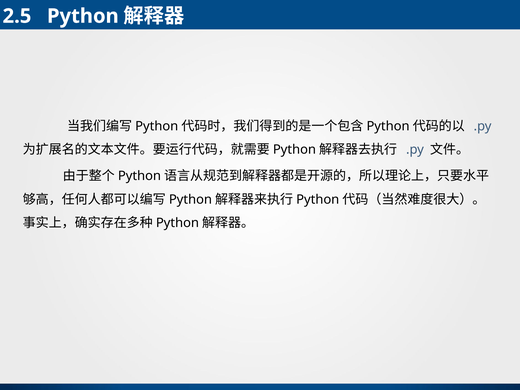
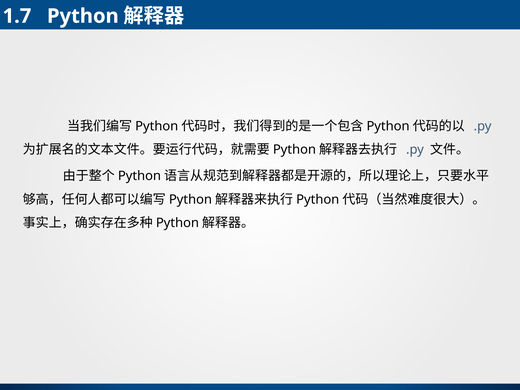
2.5: 2.5 -> 1.7 (17, 16)
